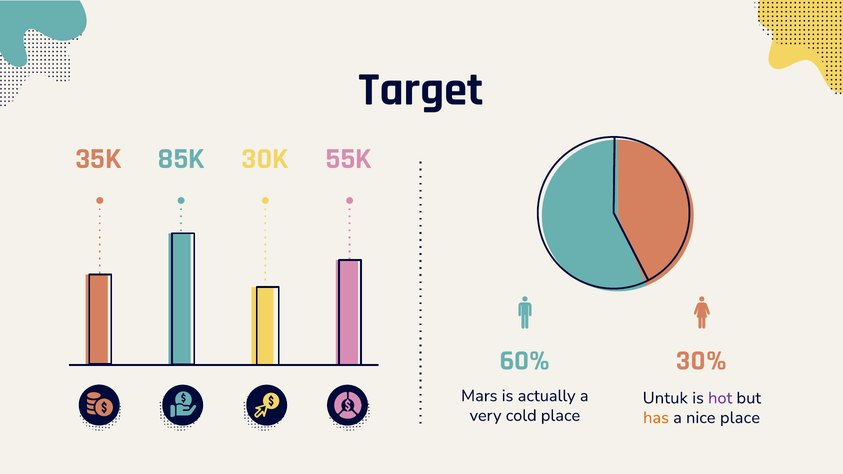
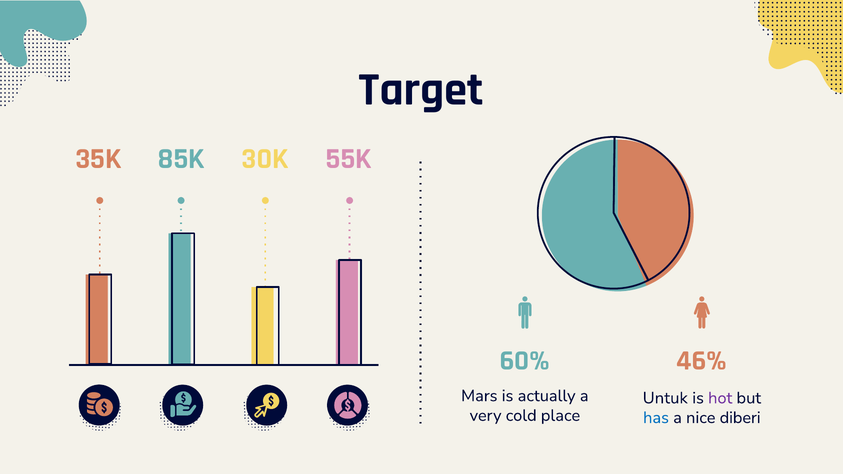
30%: 30% -> 46% (702, 360)
has colour: orange -> blue (656, 418)
nice place: place -> diberi (740, 418)
